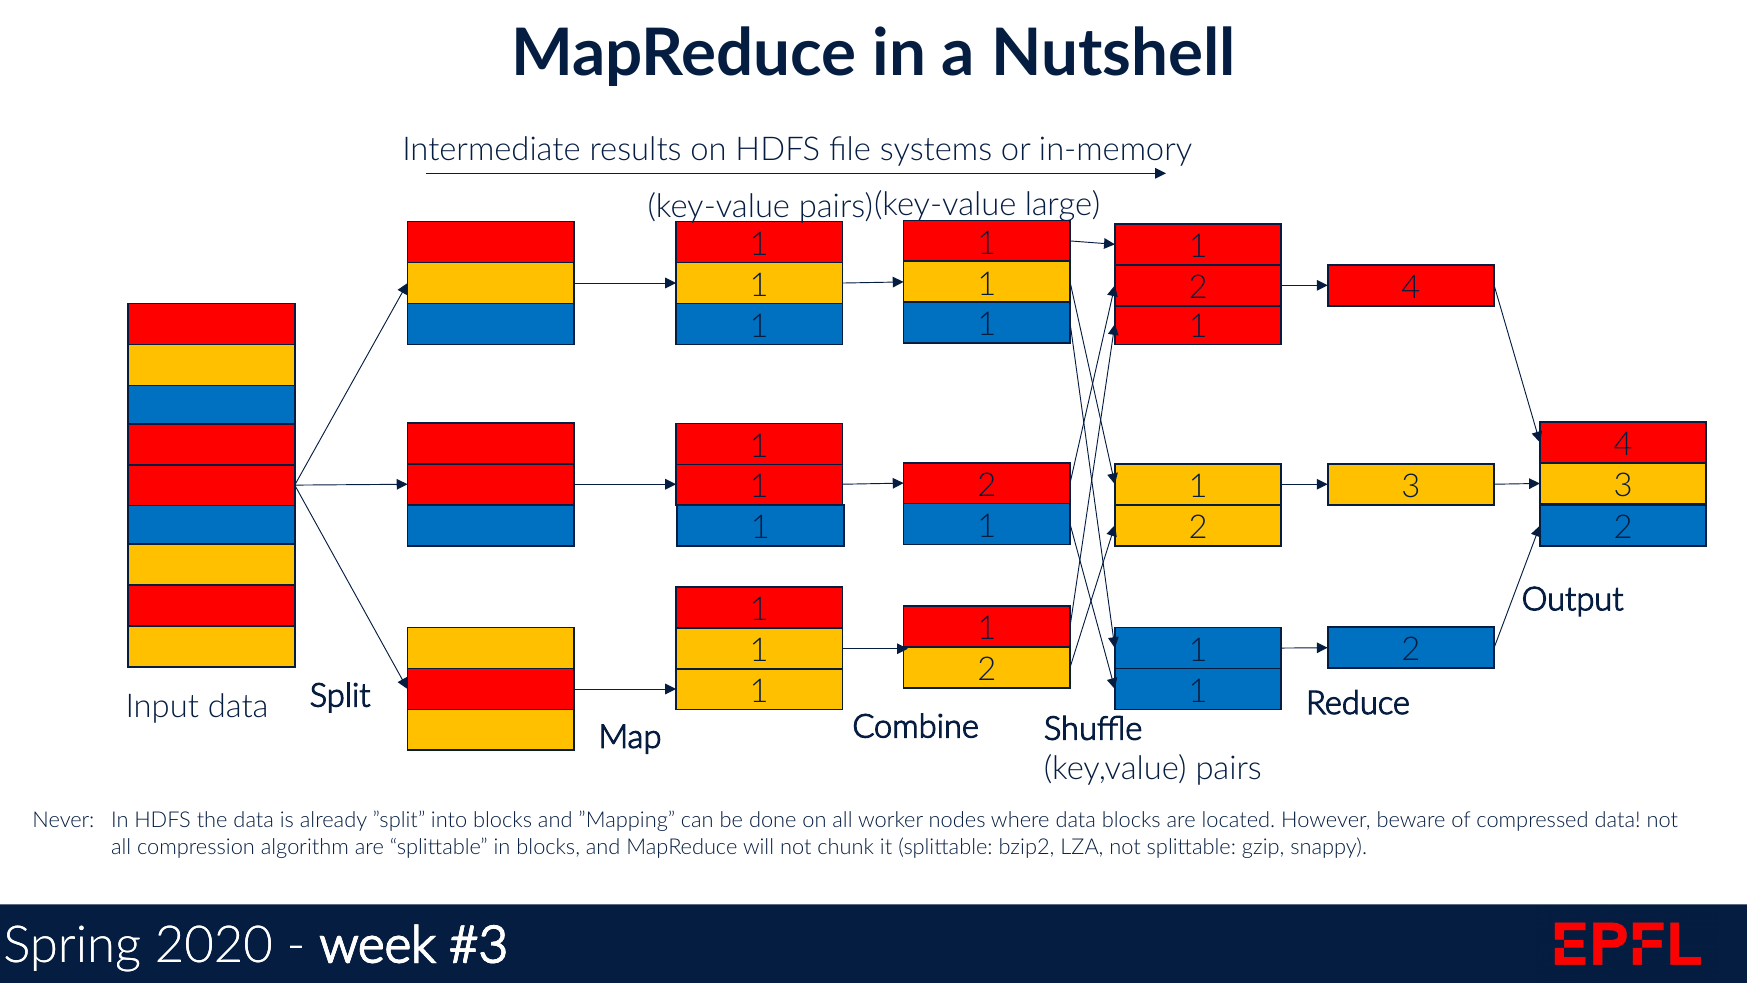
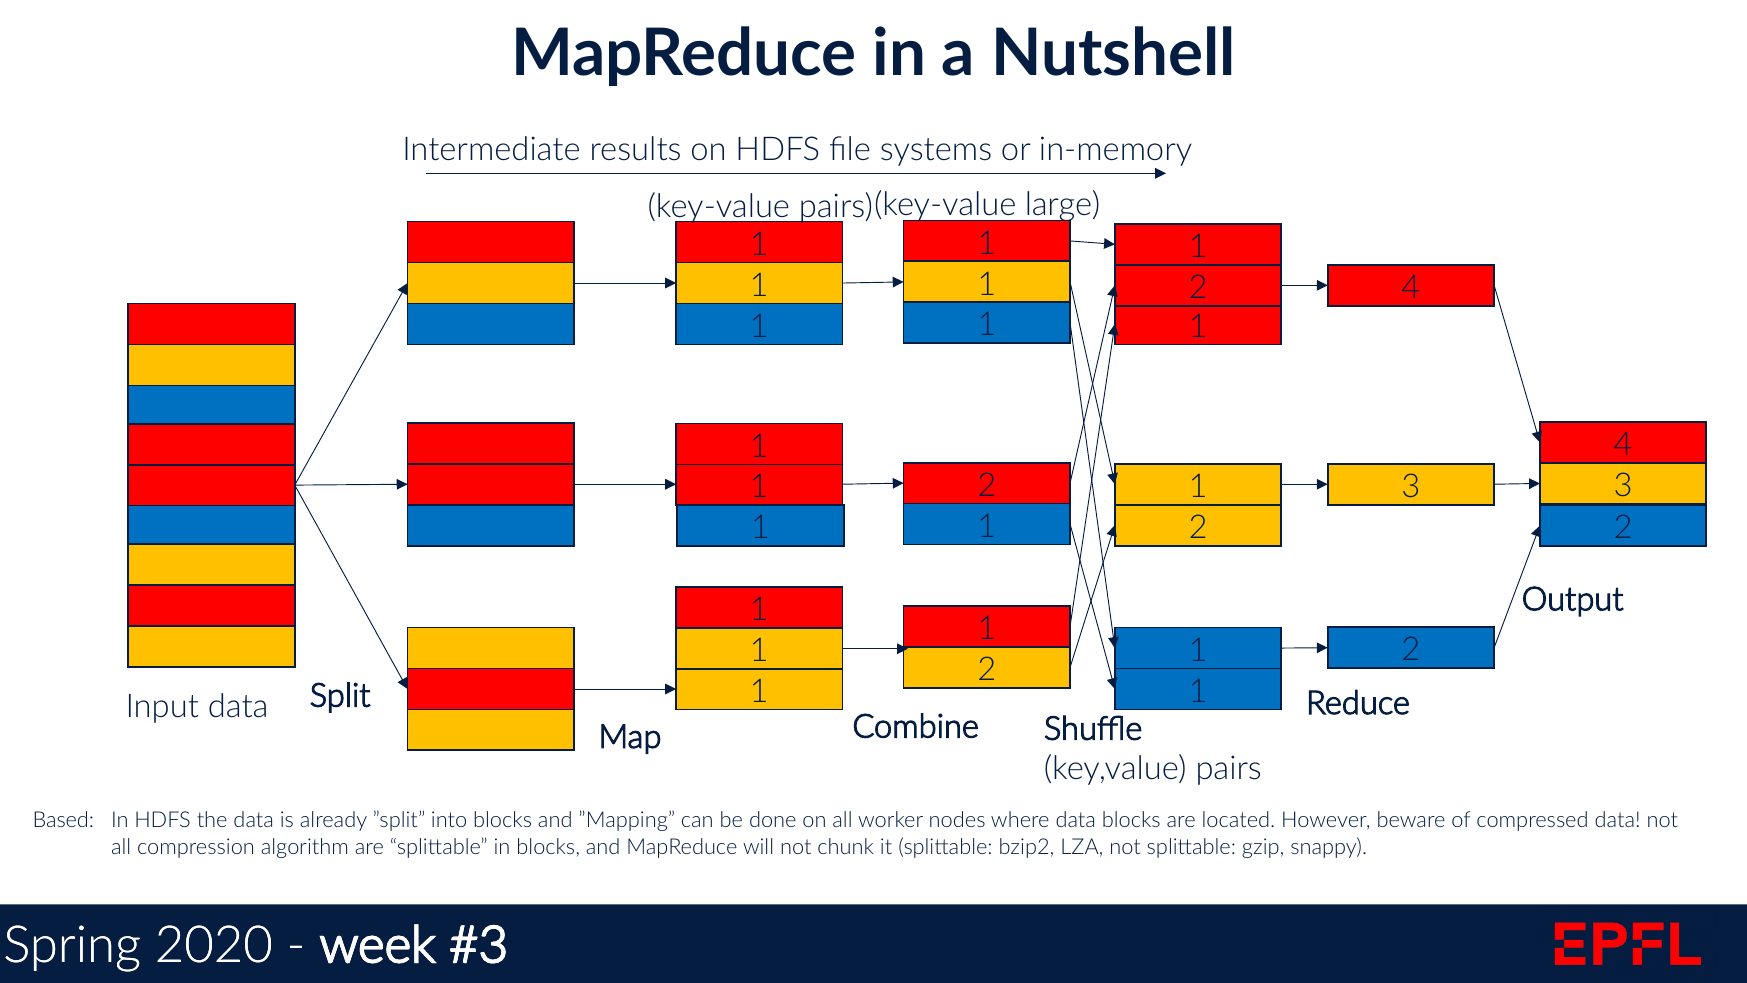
Never: Never -> Based (63, 820)
